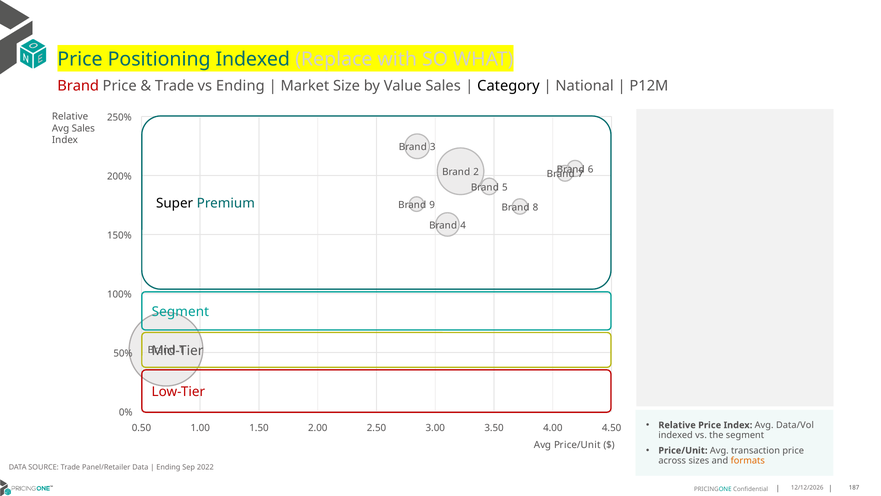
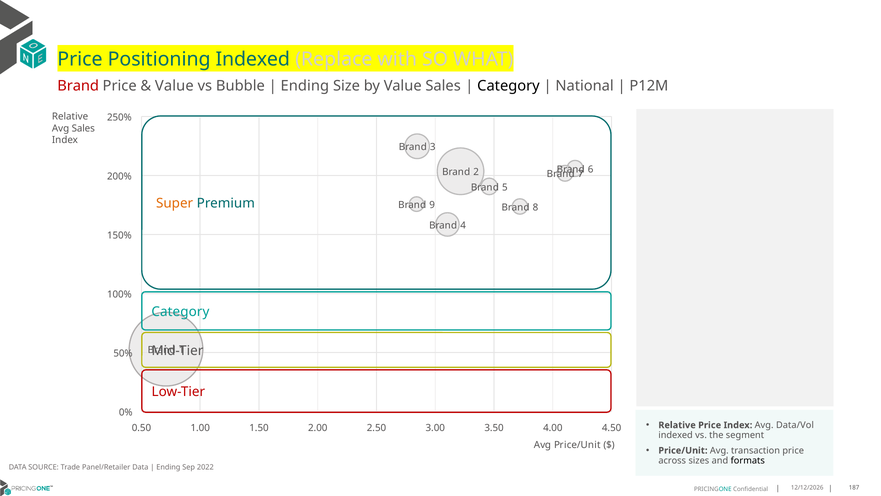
Trade: Trade -> Value (174, 86)
vs Ending: Ending -> Bubble (240, 86)
Market: Market -> Ending (305, 86)
Super colour: black -> orange (175, 203)
Segment: Segment -> Category (180, 312)
formats colour: orange -> black (748, 460)
